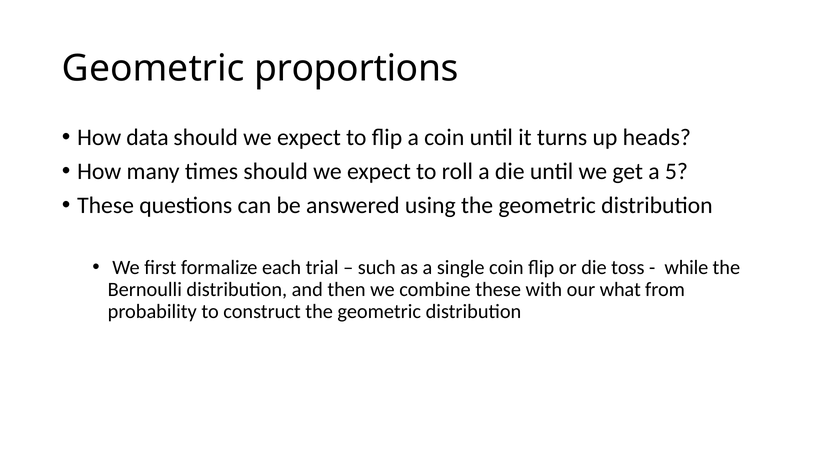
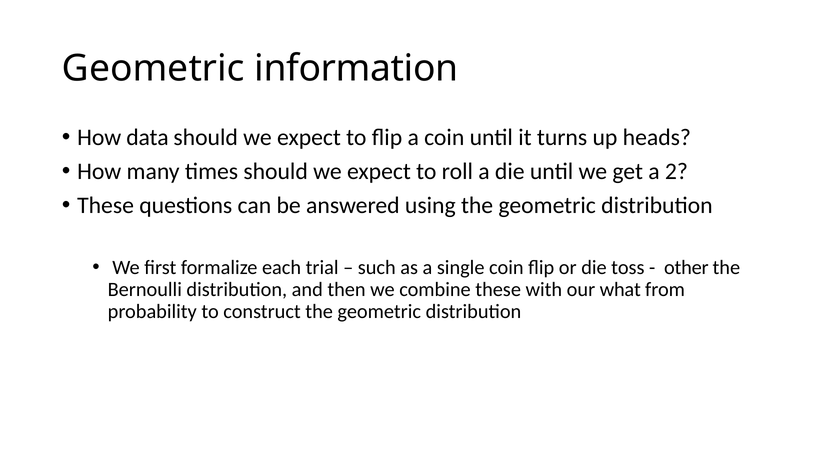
proportions: proportions -> information (356, 68)
5: 5 -> 2 (676, 172)
while: while -> other (686, 268)
